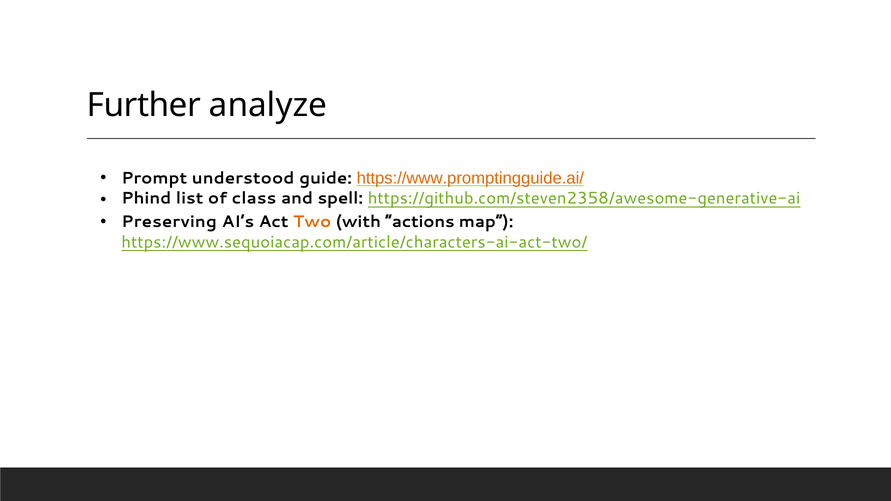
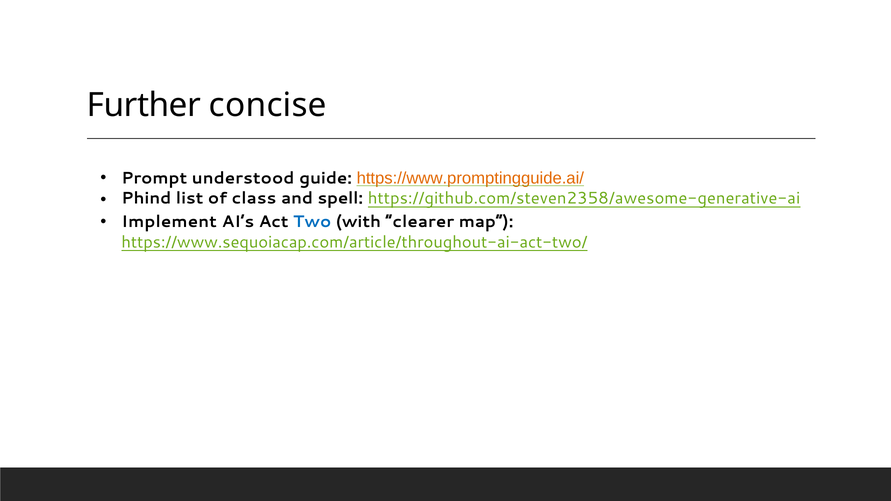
analyze: analyze -> concise (268, 105)
Preserving: Preserving -> Implement (169, 222)
Two colour: orange -> blue (312, 222)
actions: actions -> clearer (420, 222)
https://www.sequoiacap.com/article/characters-ai-act-two/: https://www.sequoiacap.com/article/characters-ai-act-two/ -> https://www.sequoiacap.com/article/throughout-ai-act-two/ (354, 242)
